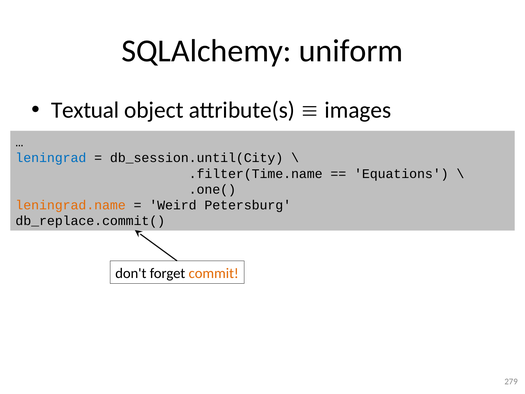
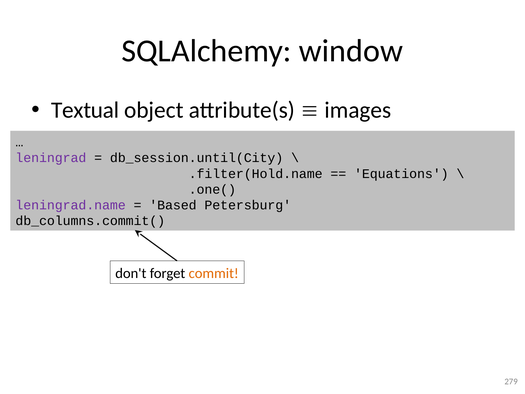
uniform: uniform -> window (351, 51)
leningrad colour: blue -> purple (51, 158)
.filter(Time.name: .filter(Time.name -> .filter(Hold.name (256, 174)
leningrad.name colour: orange -> purple (71, 205)
Weird: Weird -> Based (173, 205)
db_replace.commit(: db_replace.commit( -> db_columns.commit( (90, 221)
